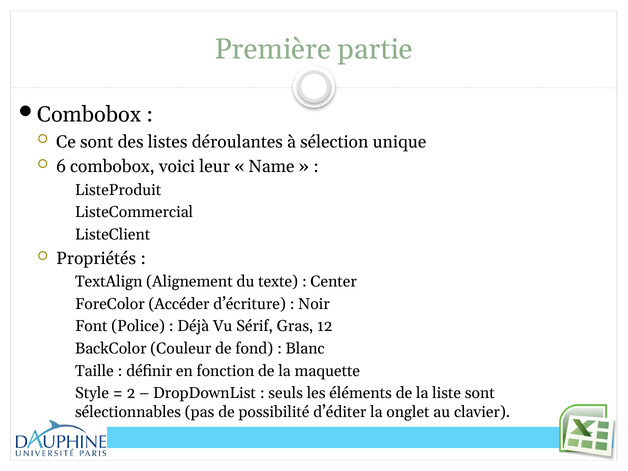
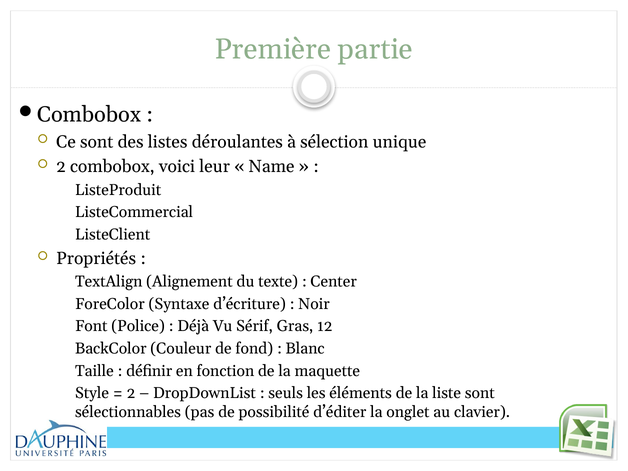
6: 6 -> 2 (61, 167)
Accéder: Accéder -> Syntaxe (179, 304)
